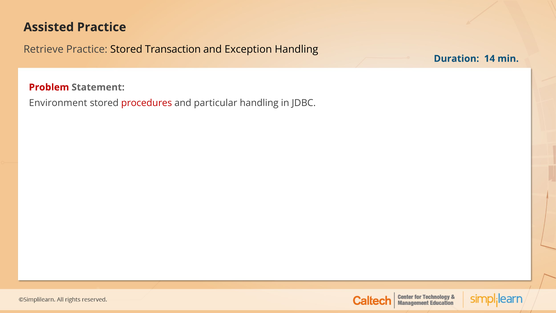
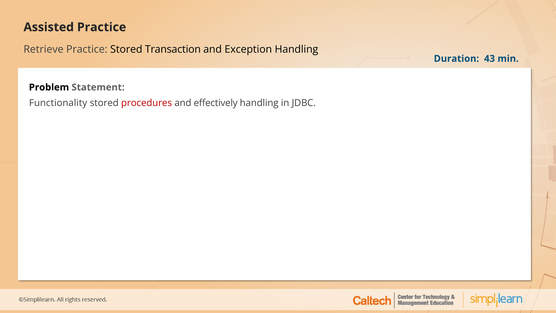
14: 14 -> 43 (490, 59)
Problem colour: red -> black (49, 87)
Environment: Environment -> Functionality (58, 103)
particular: particular -> effectively (216, 103)
